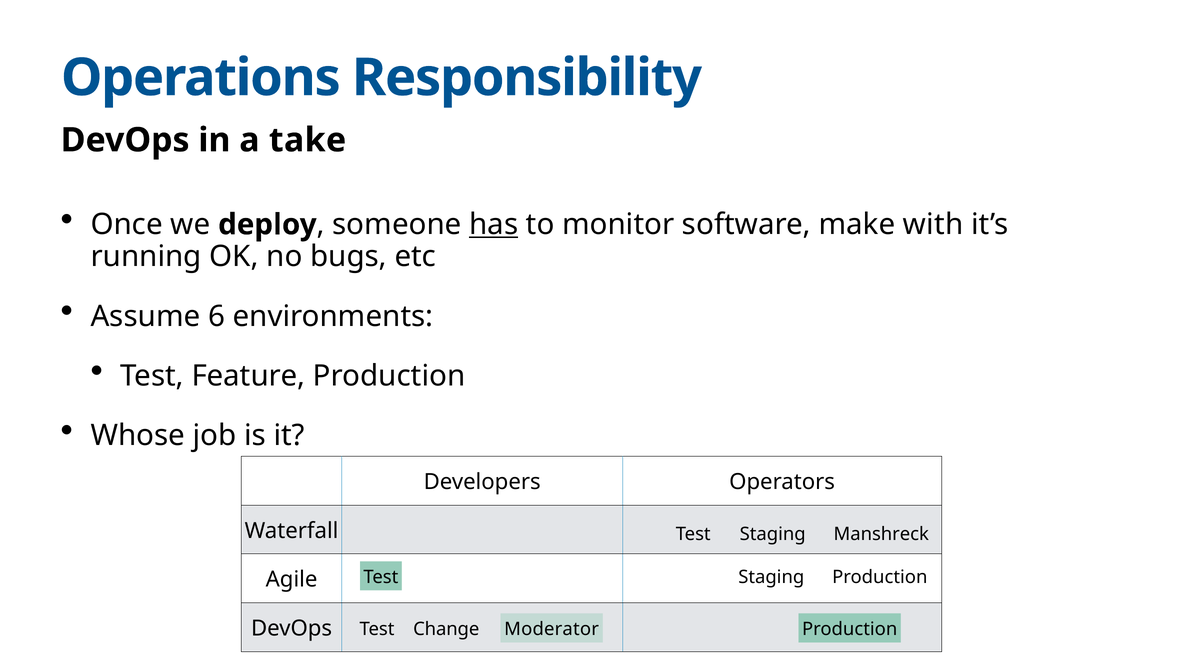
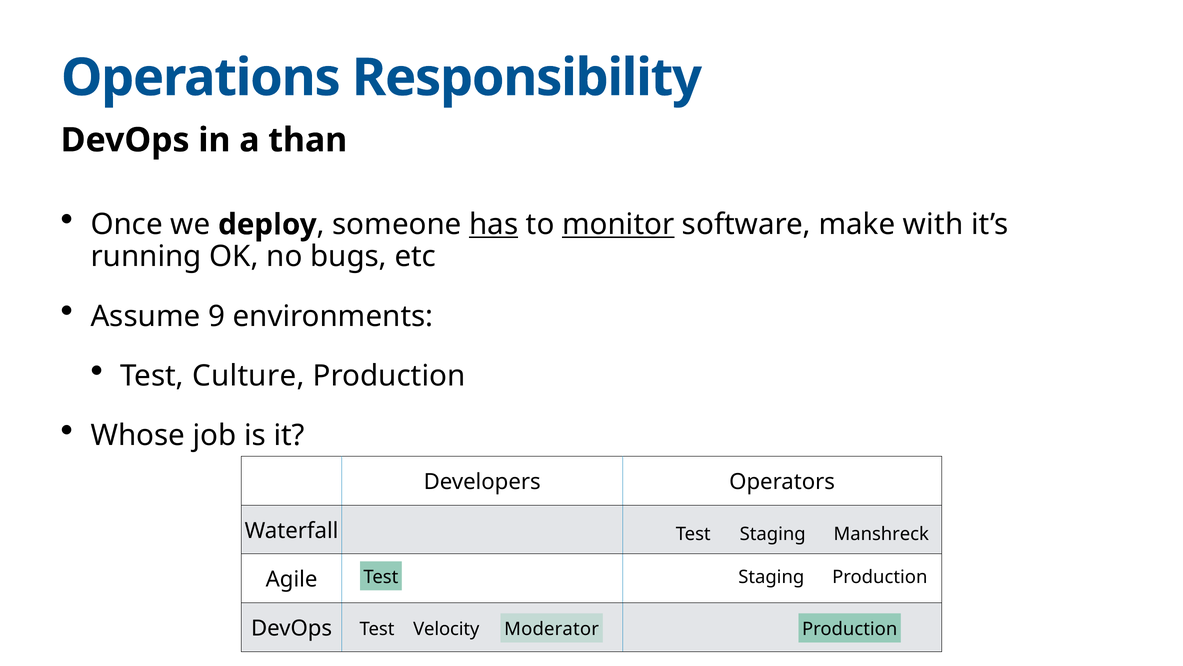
take: take -> than (308, 140)
monitor underline: none -> present (618, 224)
6: 6 -> 9 (216, 316)
Feature: Feature -> Culture (248, 376)
Change: Change -> Velocity (446, 629)
